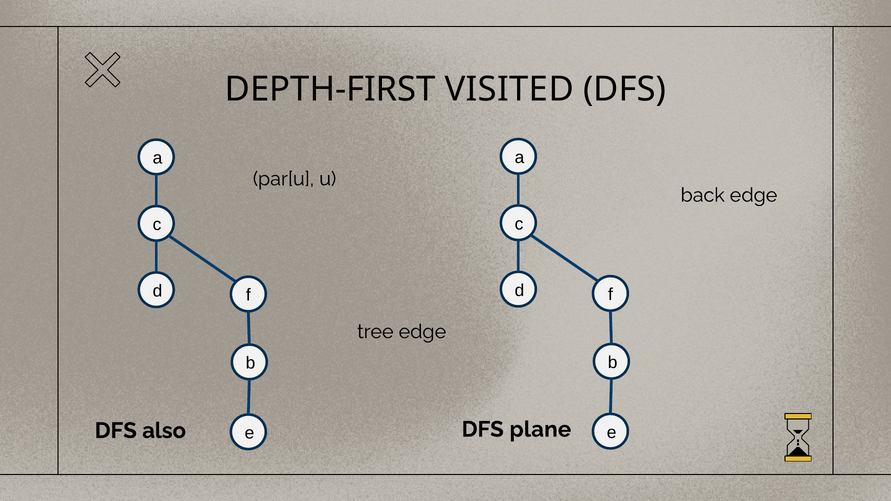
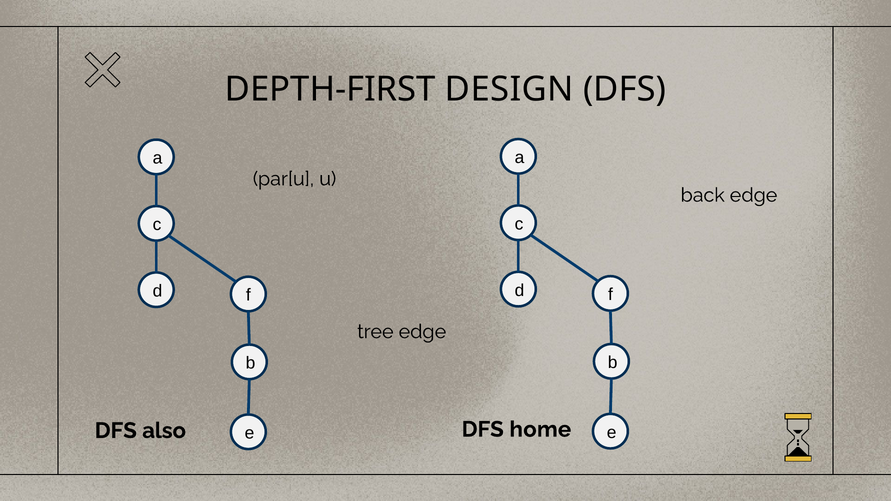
VISITED: VISITED -> DESIGN (509, 89)
plane: plane -> home (540, 430)
